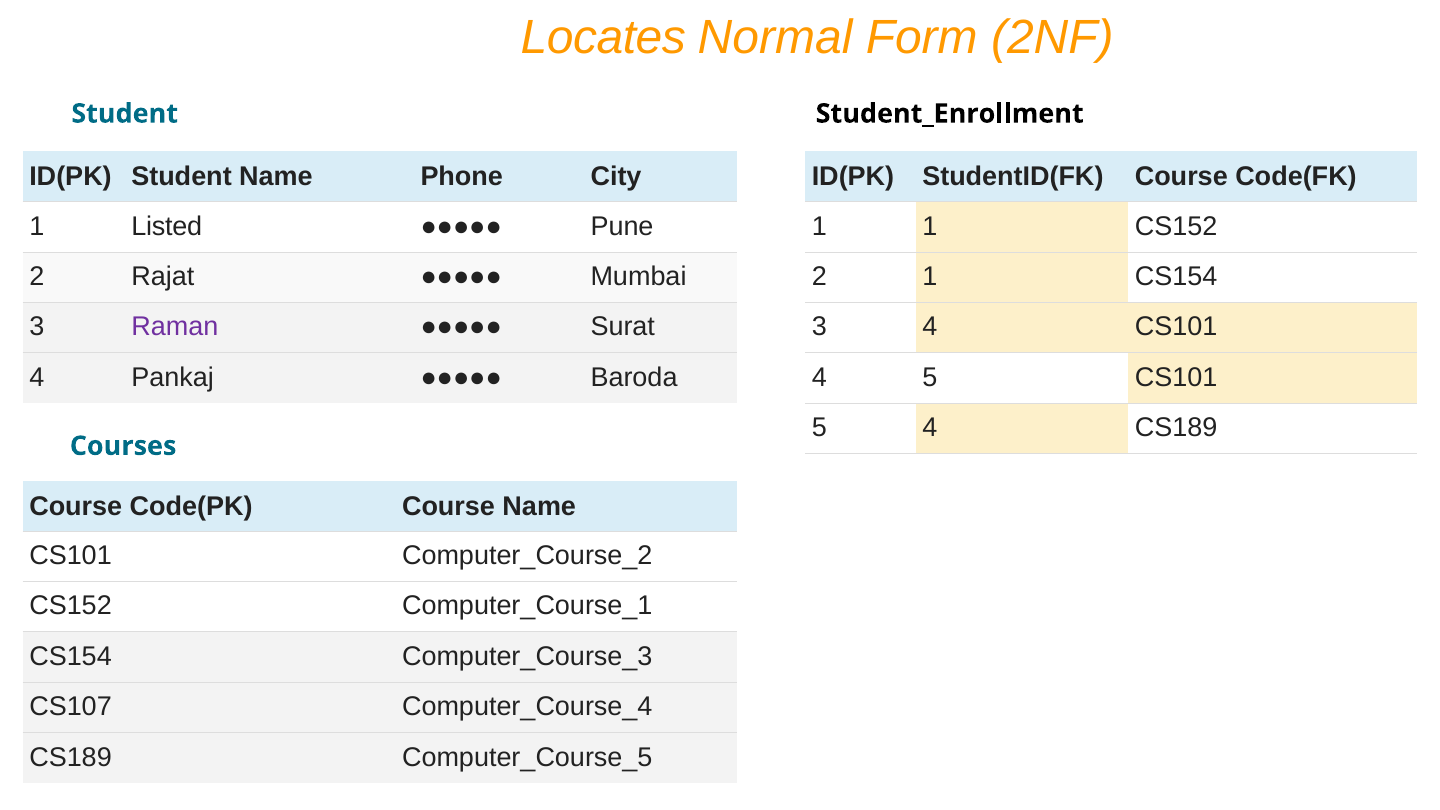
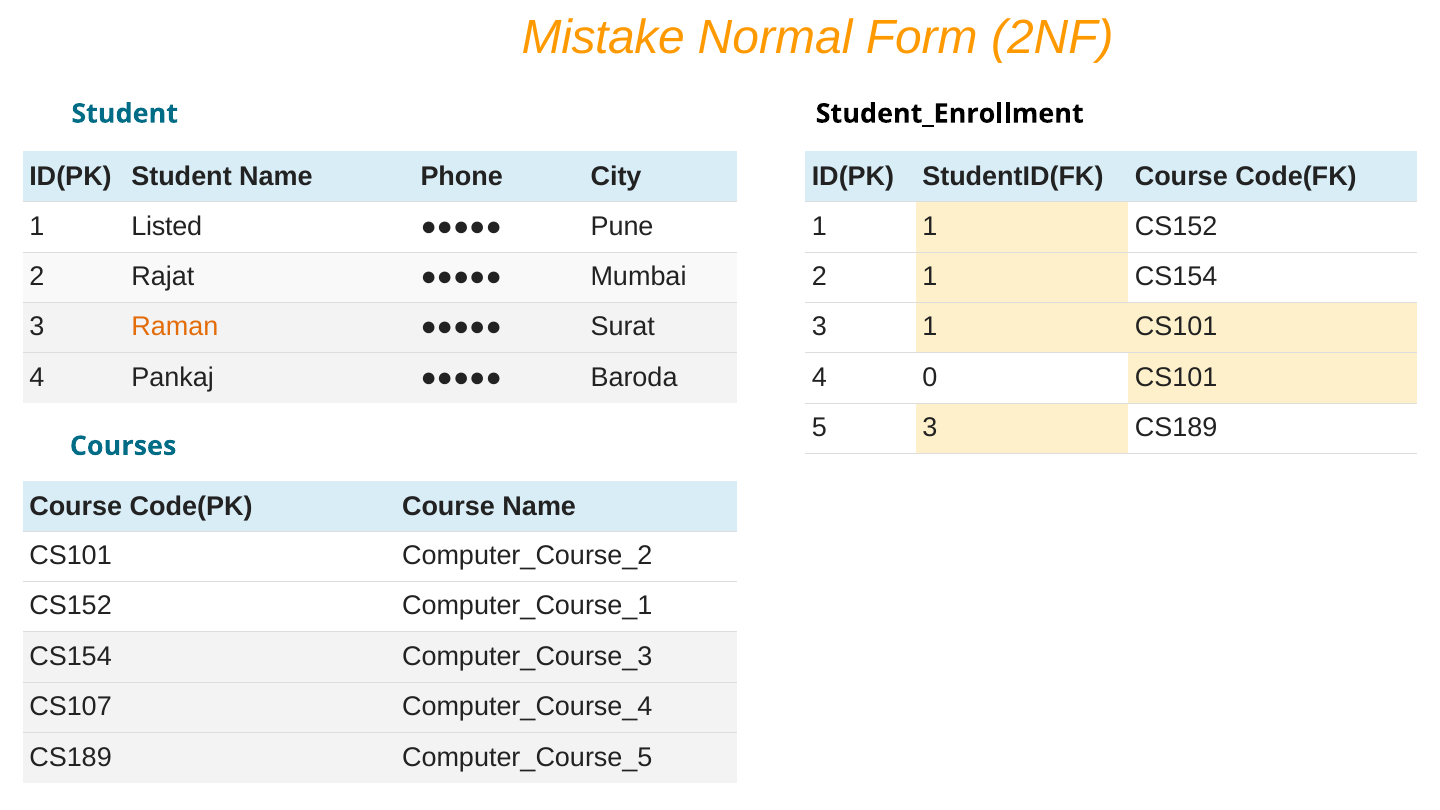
Locates: Locates -> Mistake (603, 37)
Raman colour: purple -> orange (175, 327)
3 4: 4 -> 1 (930, 327)
4 5: 5 -> 0 (930, 377)
5 4: 4 -> 3 (930, 428)
